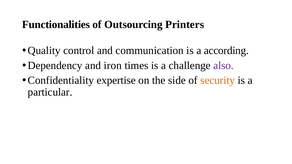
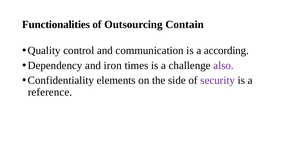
Printers: Printers -> Contain (185, 25)
expertise: expertise -> elements (116, 80)
security colour: orange -> purple (218, 80)
particular: particular -> reference (50, 92)
